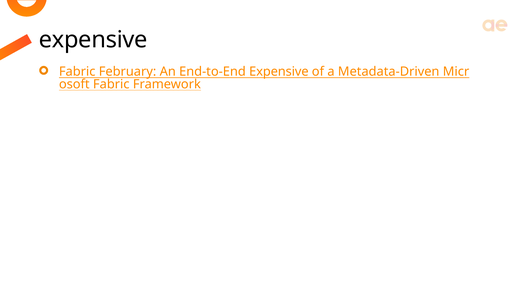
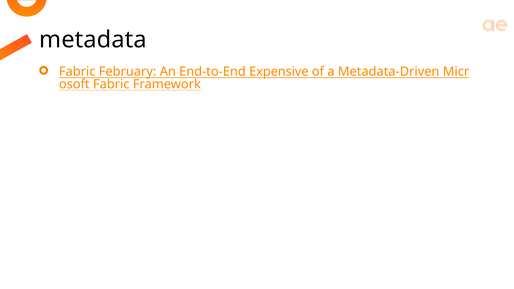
expensive: expensive -> metadata (93, 40)
